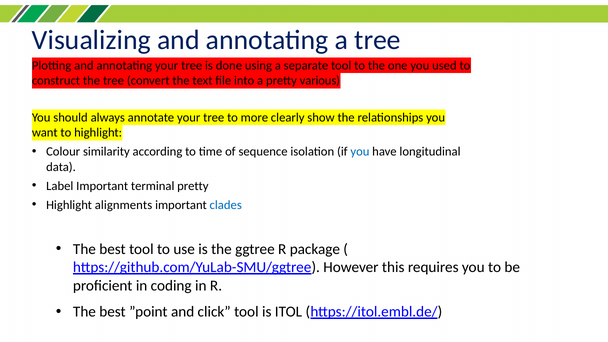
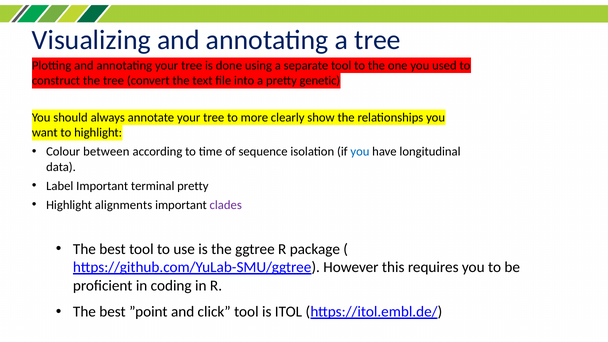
various: various -> genetic (320, 81)
similarity: similarity -> between (106, 152)
clades colour: blue -> purple (226, 205)
